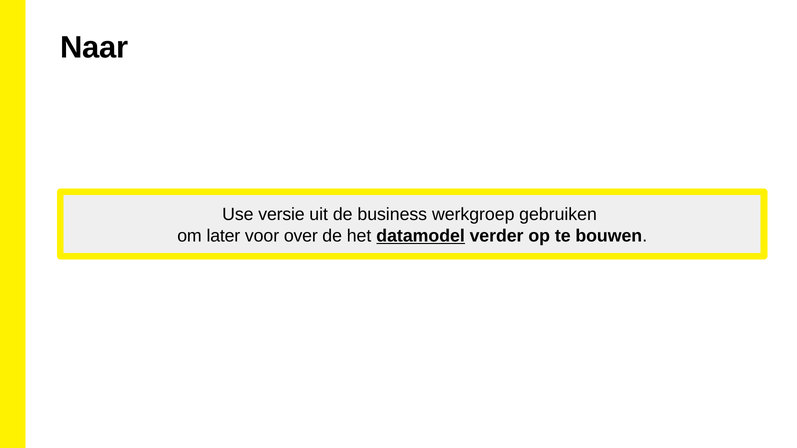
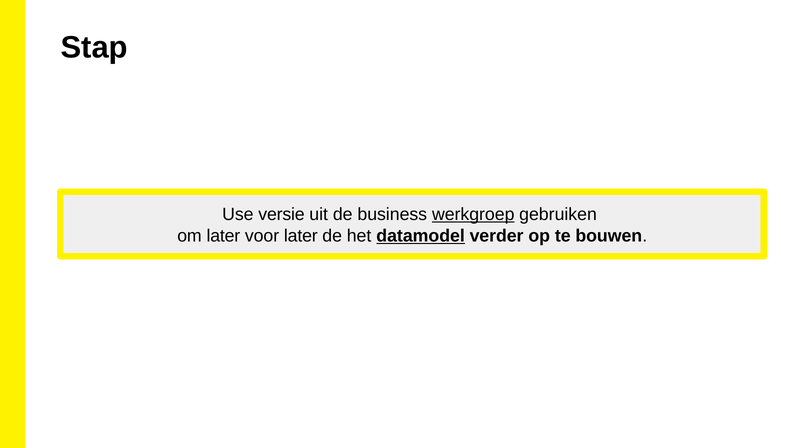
Naar: Naar -> Stap (94, 48)
werkgroep underline: none -> present (473, 215)
voor over: over -> later (301, 236)
